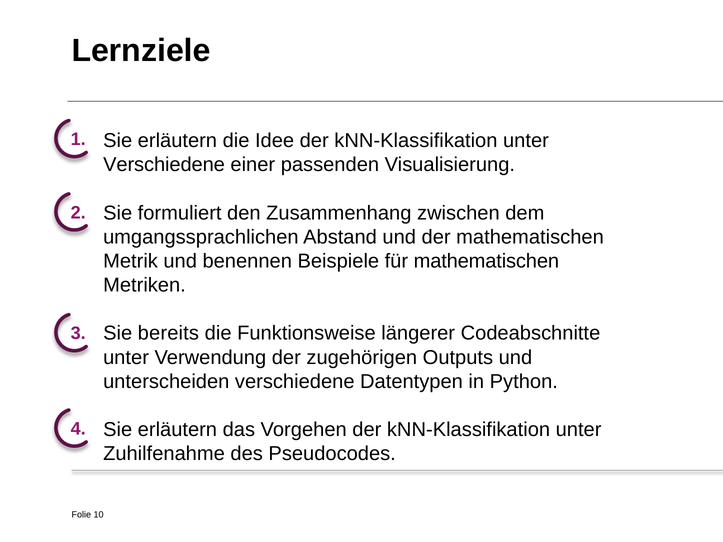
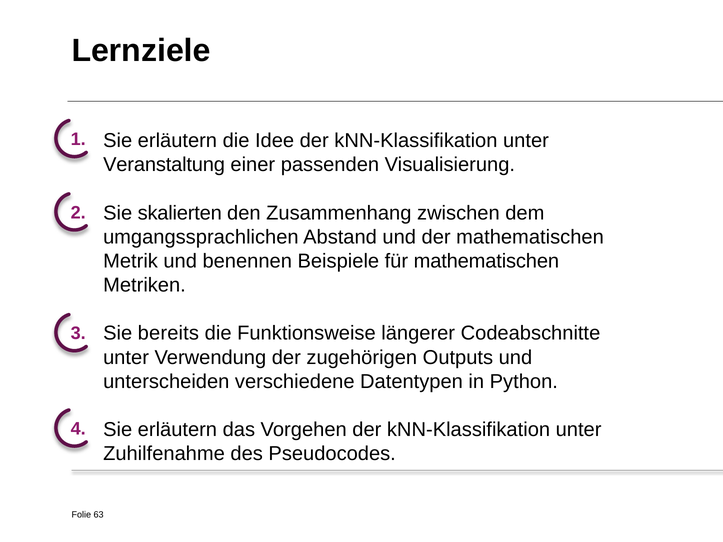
Verschiedene: Verschiedene -> Veranstaltung (164, 165)
formuliert: formuliert -> skalierten (180, 213)
10: 10 -> 63 (99, 515)
